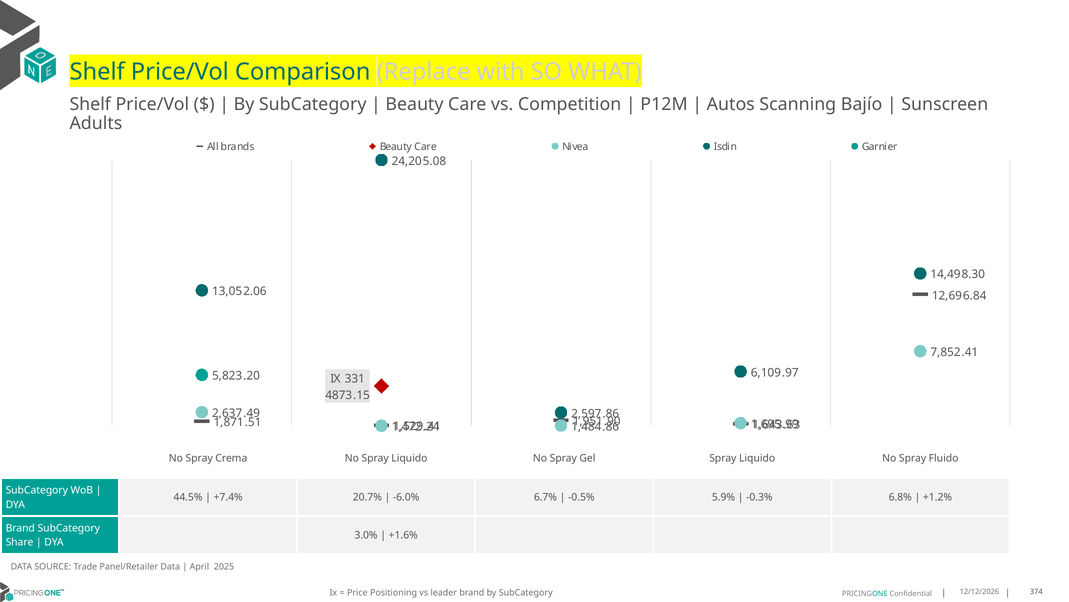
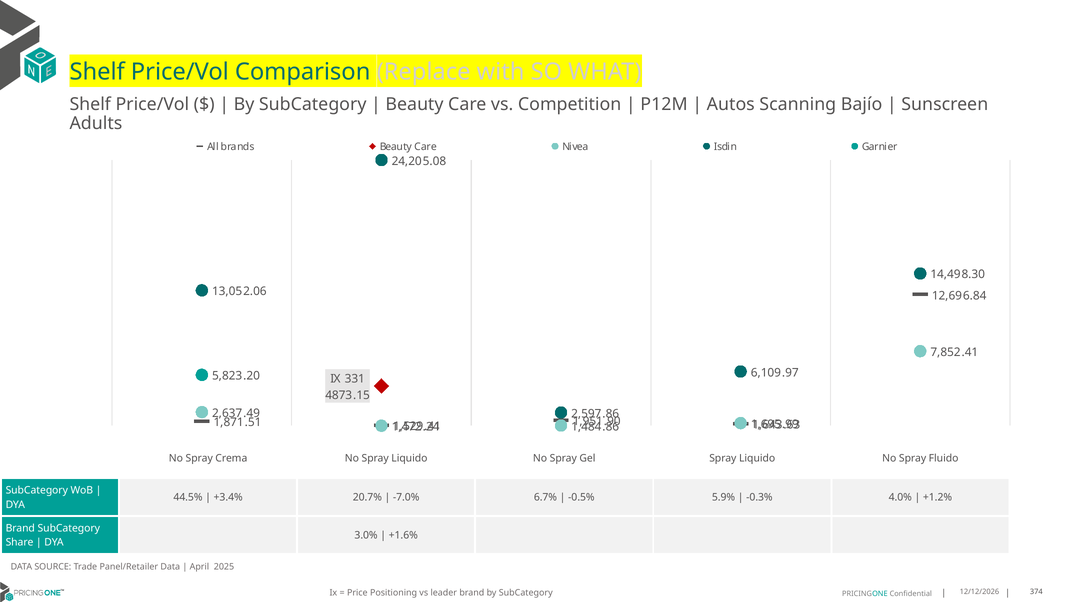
+7.4%: +7.4% -> +3.4% (228, 497)
-6.0%: -6.0% -> -7.0% (406, 497)
6.8%: 6.8% -> 4.0% (900, 497)
